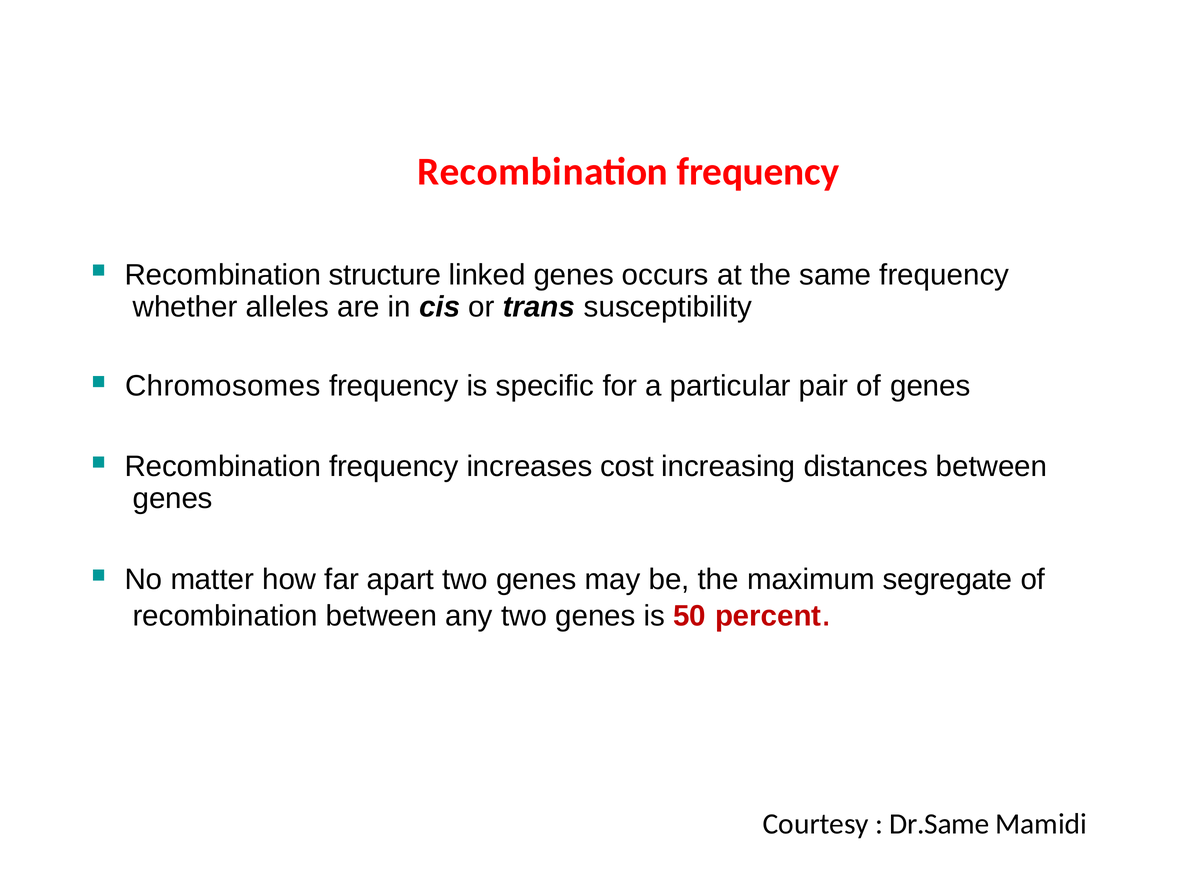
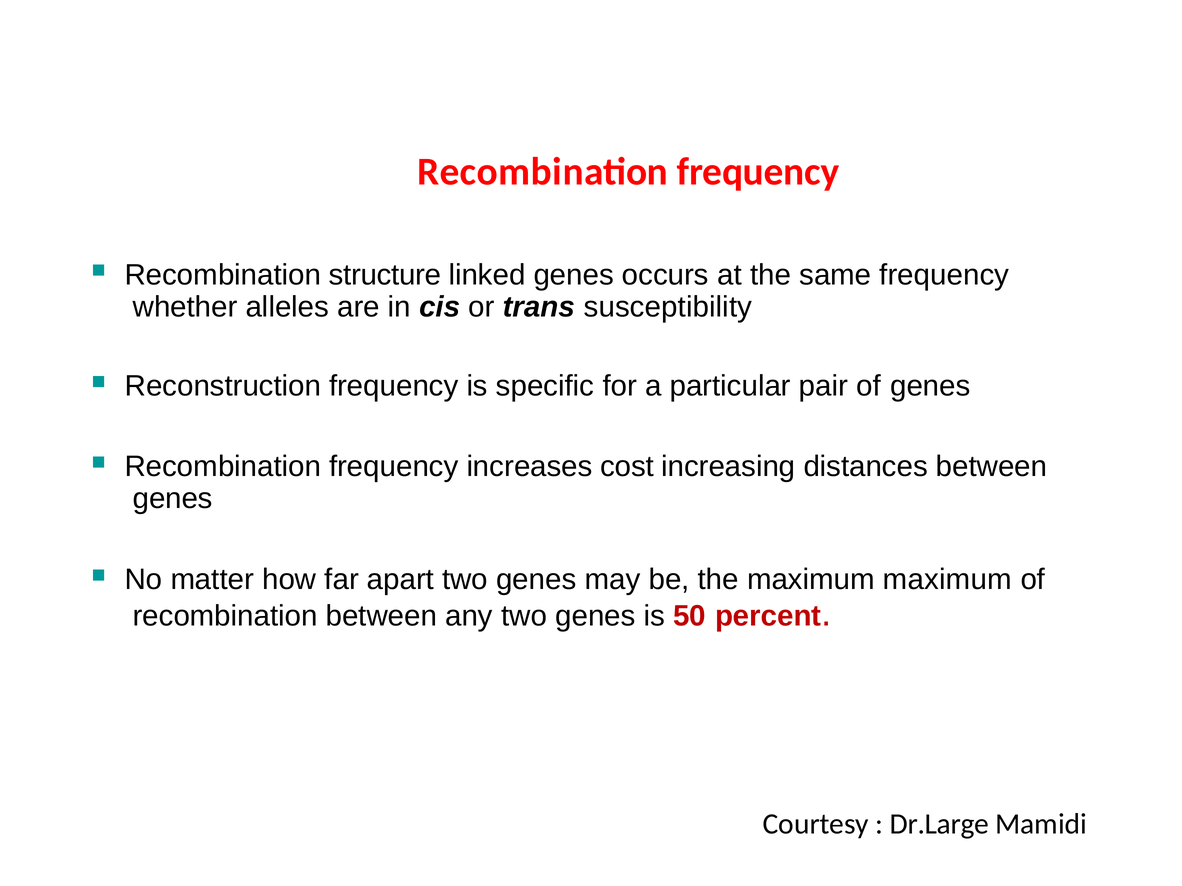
Chromosomes: Chromosomes -> Reconstruction (223, 386)
maximum segregate: segregate -> maximum (947, 580)
Dr.Same: Dr.Same -> Dr.Large (939, 825)
